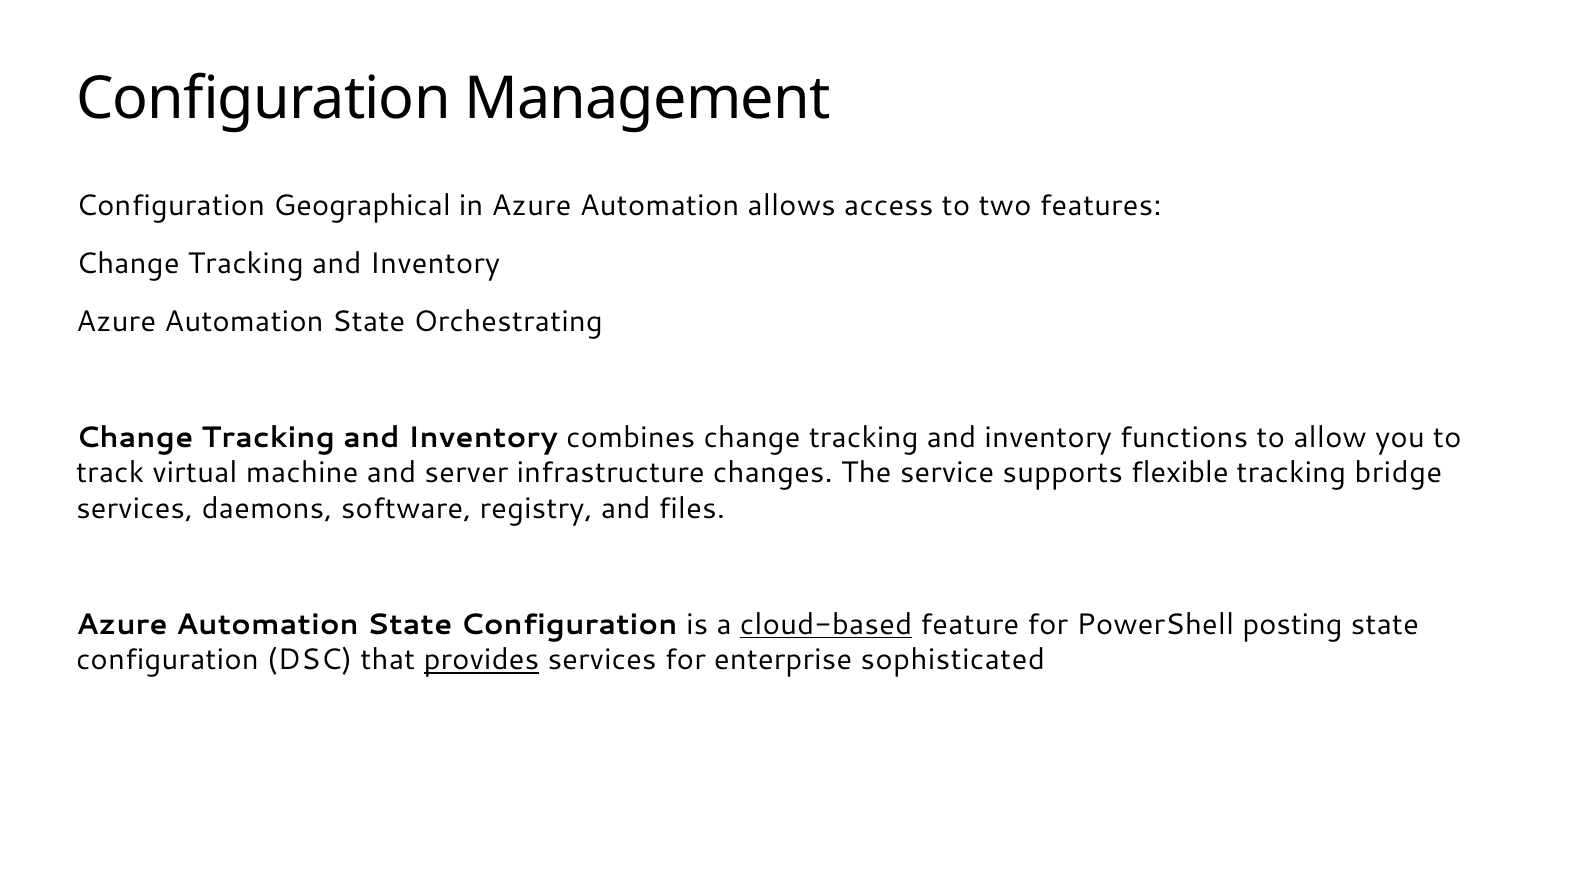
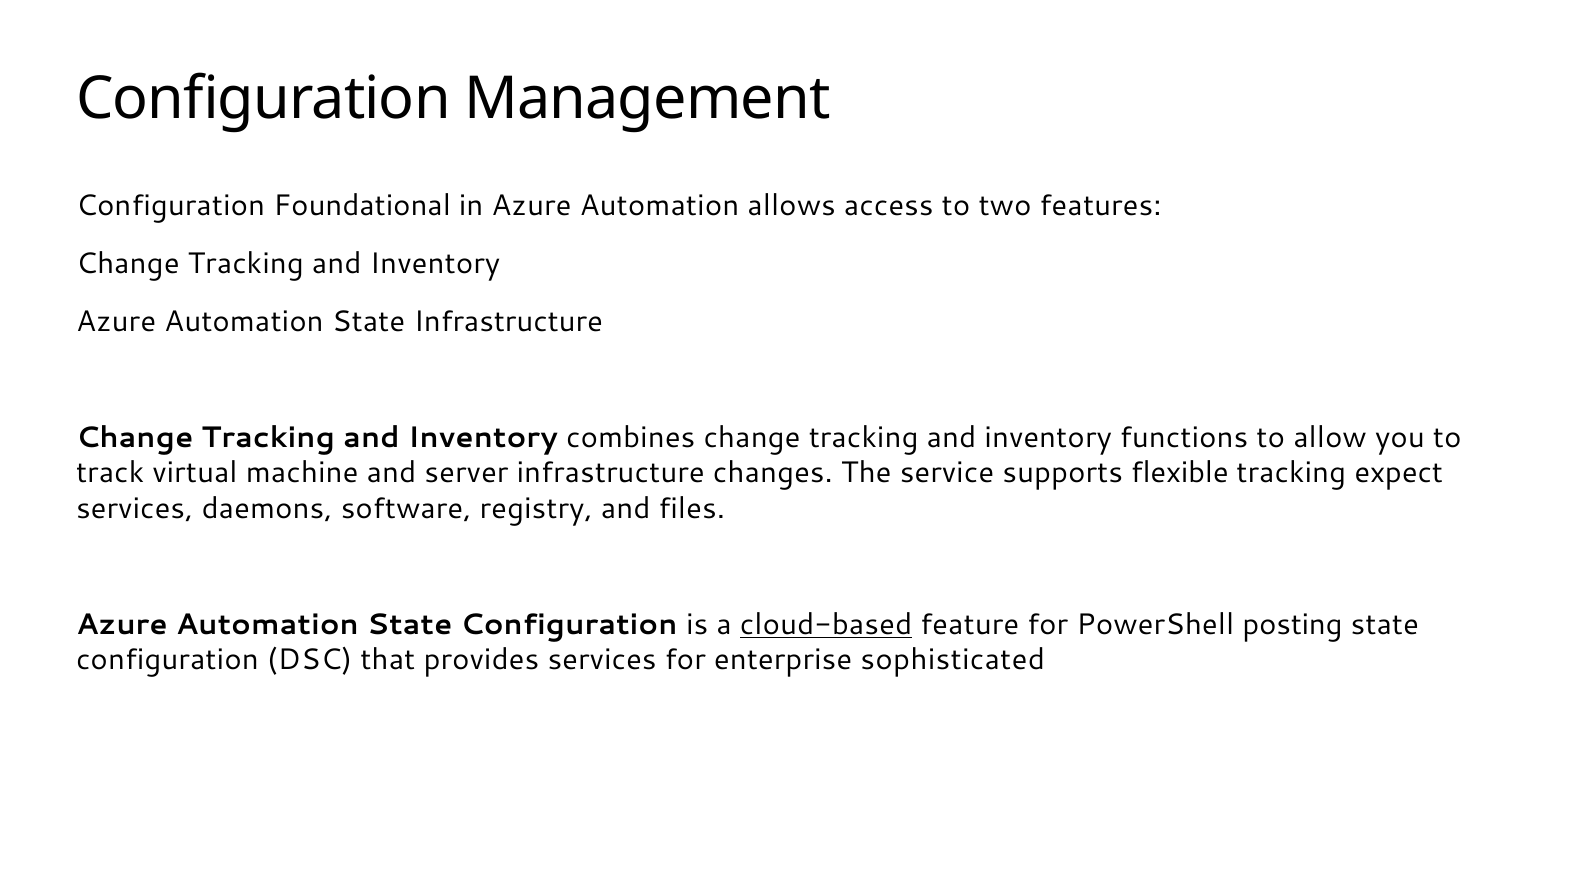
Geographical: Geographical -> Foundational (362, 206)
State Orchestrating: Orchestrating -> Infrastructure (508, 322)
bridge: bridge -> expect (1399, 473)
provides underline: present -> none (481, 660)
